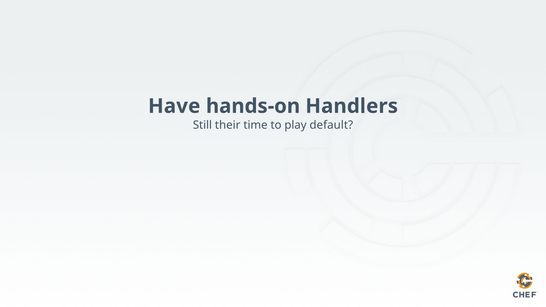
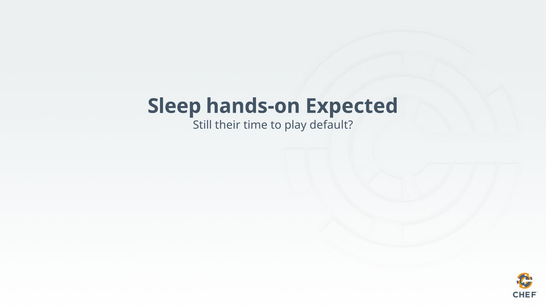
Have: Have -> Sleep (174, 106)
Handlers: Handlers -> Expected (352, 106)
